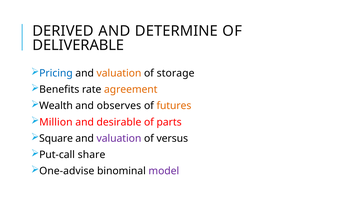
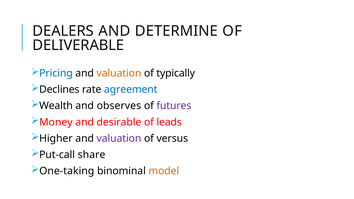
DERIVED: DERIVED -> DEALERS (63, 31)
storage: storage -> typically (176, 73)
Benefits: Benefits -> Declines (59, 90)
agreement colour: orange -> blue (131, 90)
futures colour: orange -> purple (174, 106)
Million: Million -> Money (56, 122)
parts: parts -> leads (169, 122)
Square: Square -> Higher (56, 138)
One-advise: One-advise -> One-taking (67, 171)
model colour: purple -> orange (164, 171)
